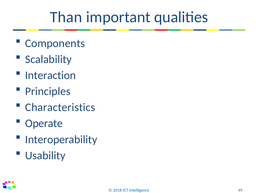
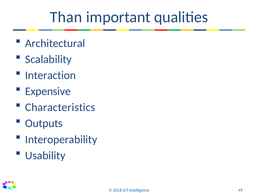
Components: Components -> Architectural (55, 43)
Principles: Principles -> Expensive (48, 92)
Operate: Operate -> Outputs (44, 124)
